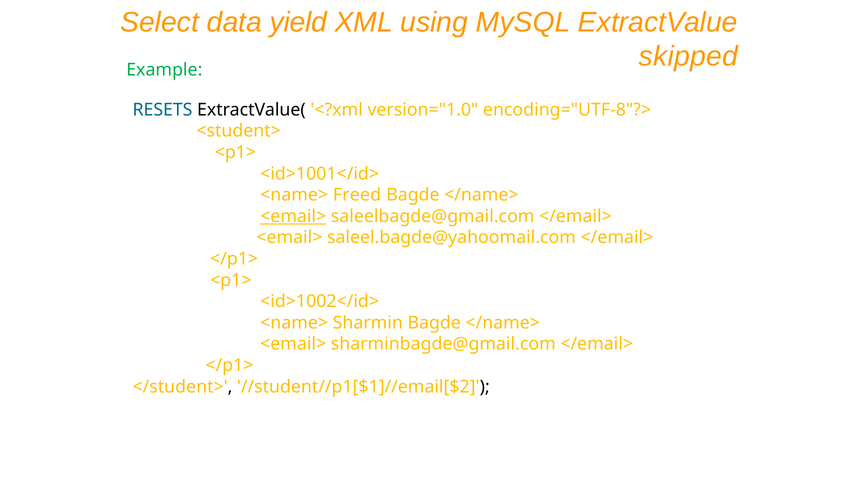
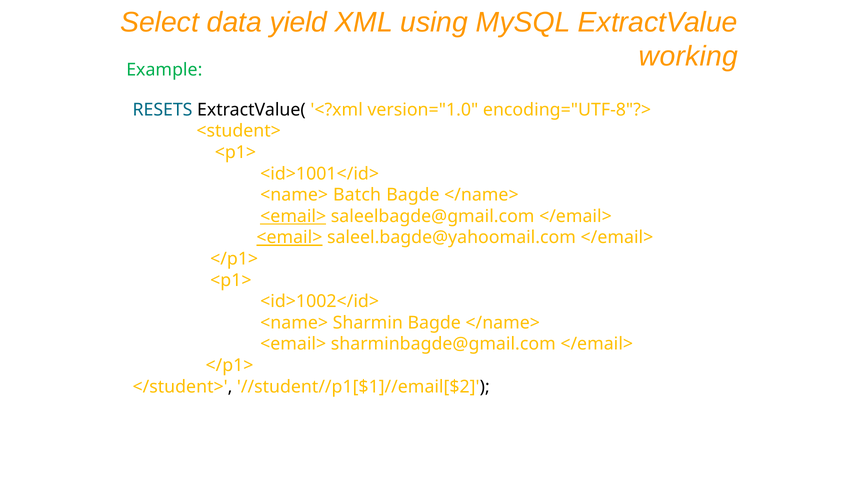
skipped: skipped -> working (688, 56)
Freed: Freed -> Batch (357, 195)
<email> underline: none -> present (289, 237)
